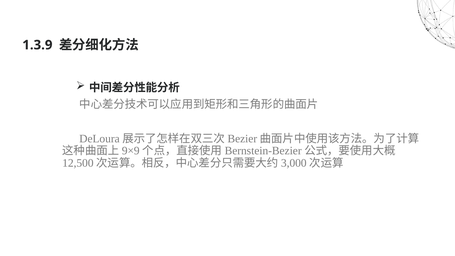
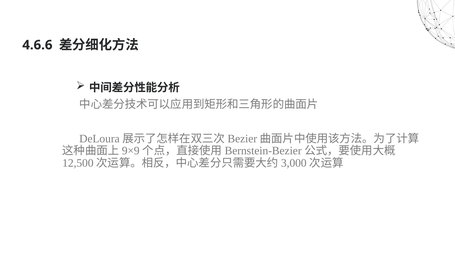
1.3.9: 1.3.9 -> 4.6.6 (37, 45)
